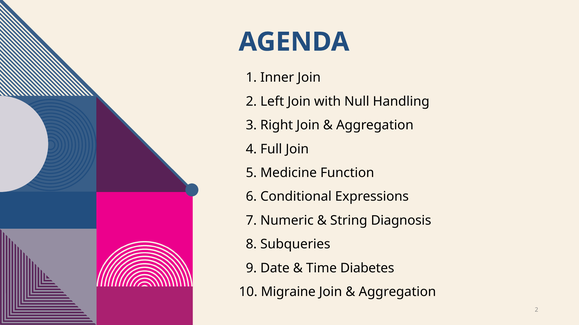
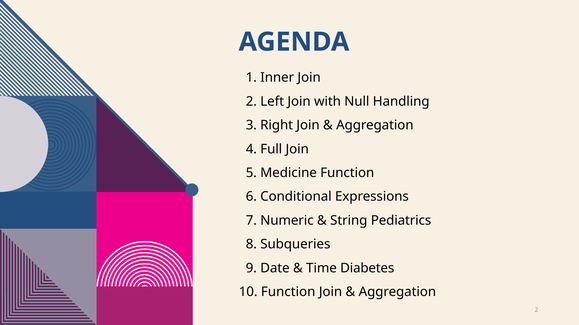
Diagnosis: Diagnosis -> Pediatrics (401, 221)
10 Migraine: Migraine -> Function (288, 292)
